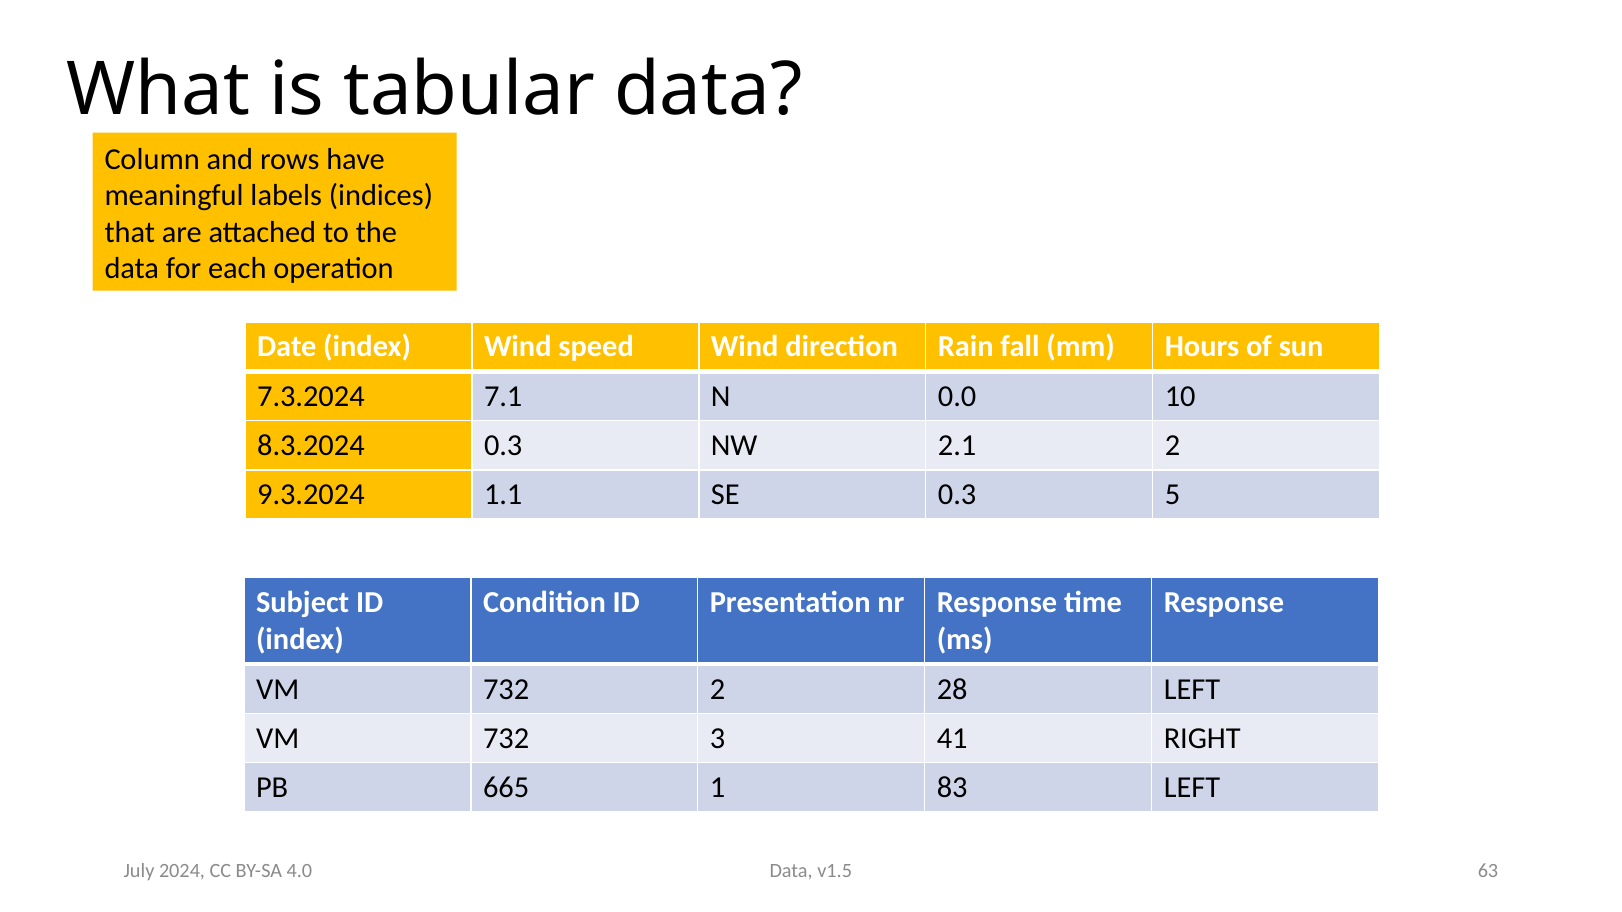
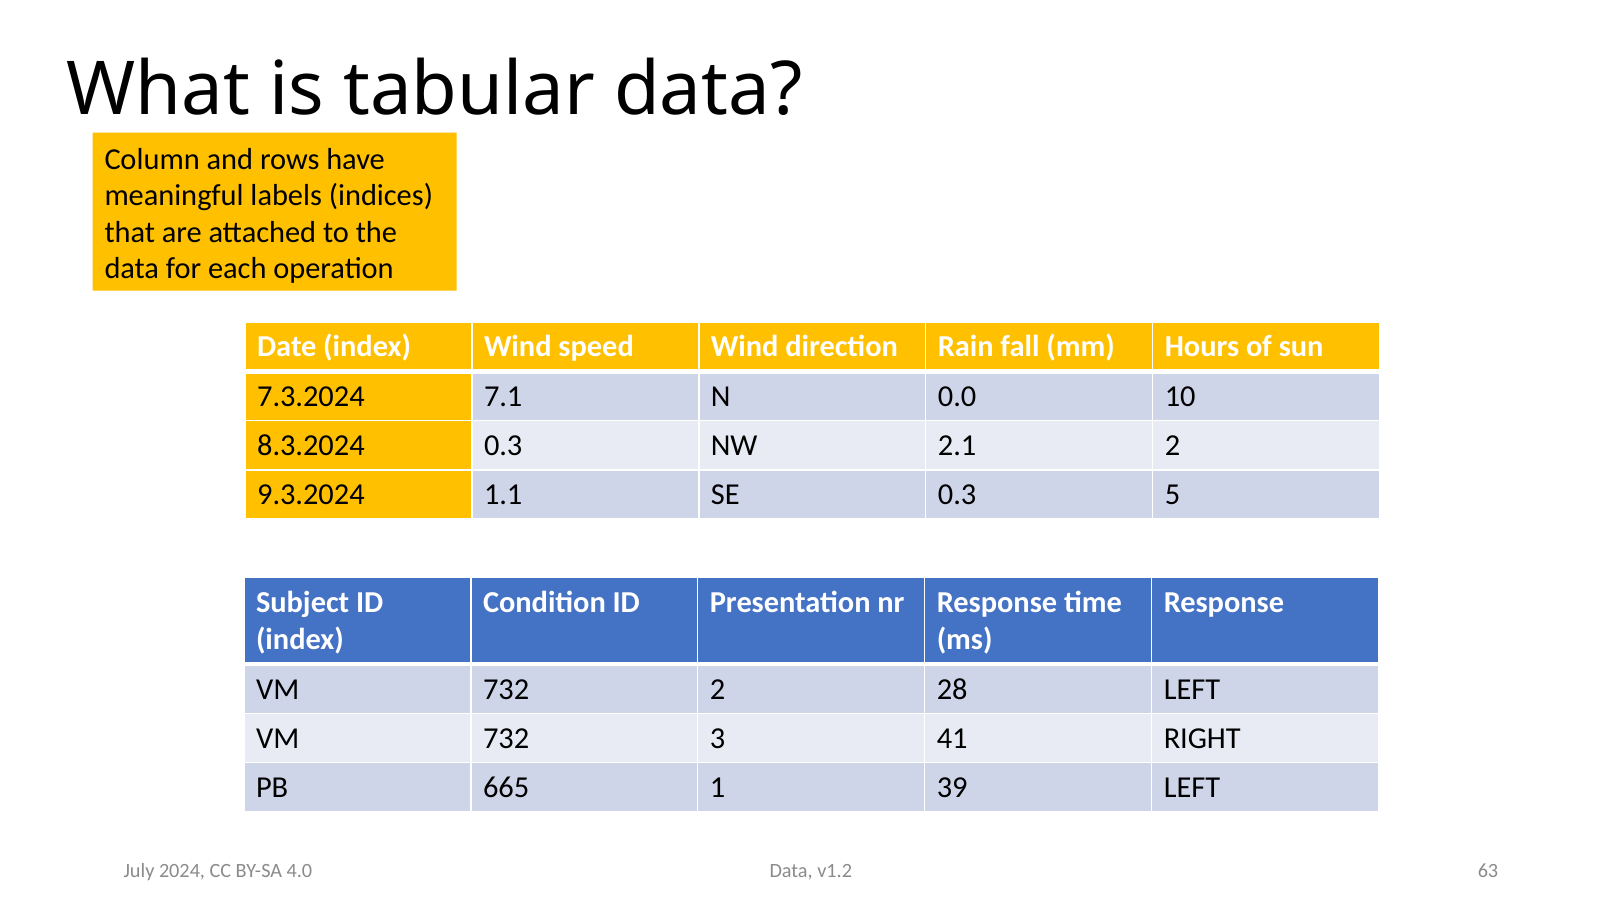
83: 83 -> 39 (952, 788)
v1.5: v1.5 -> v1.2 (835, 871)
